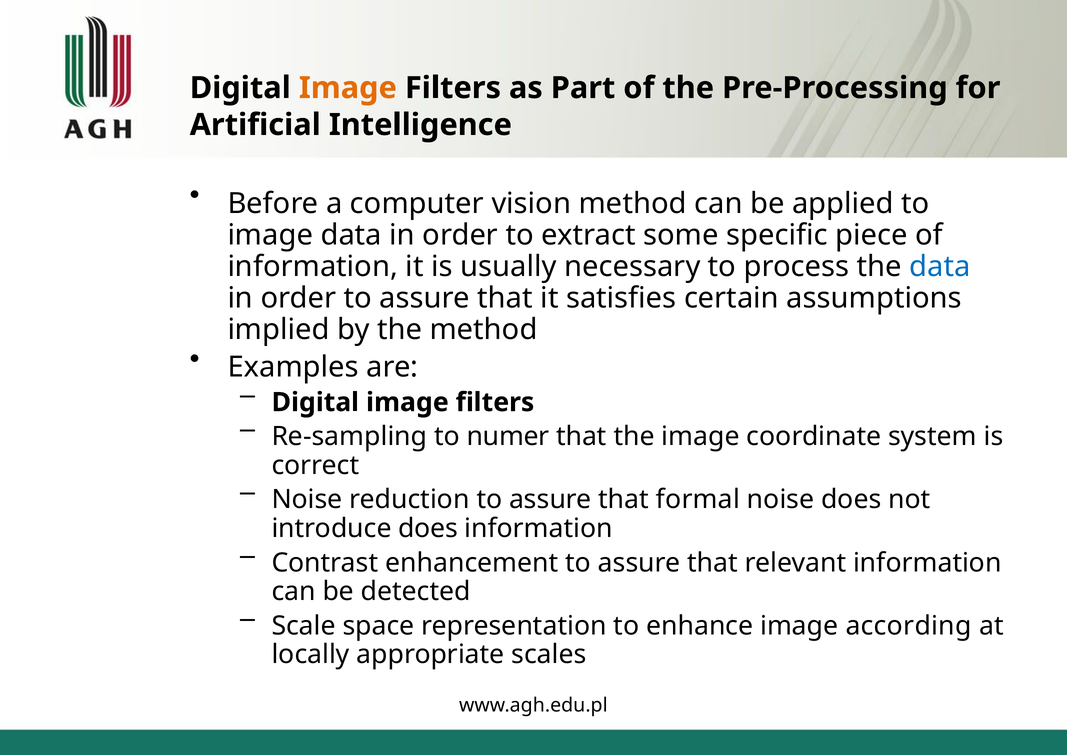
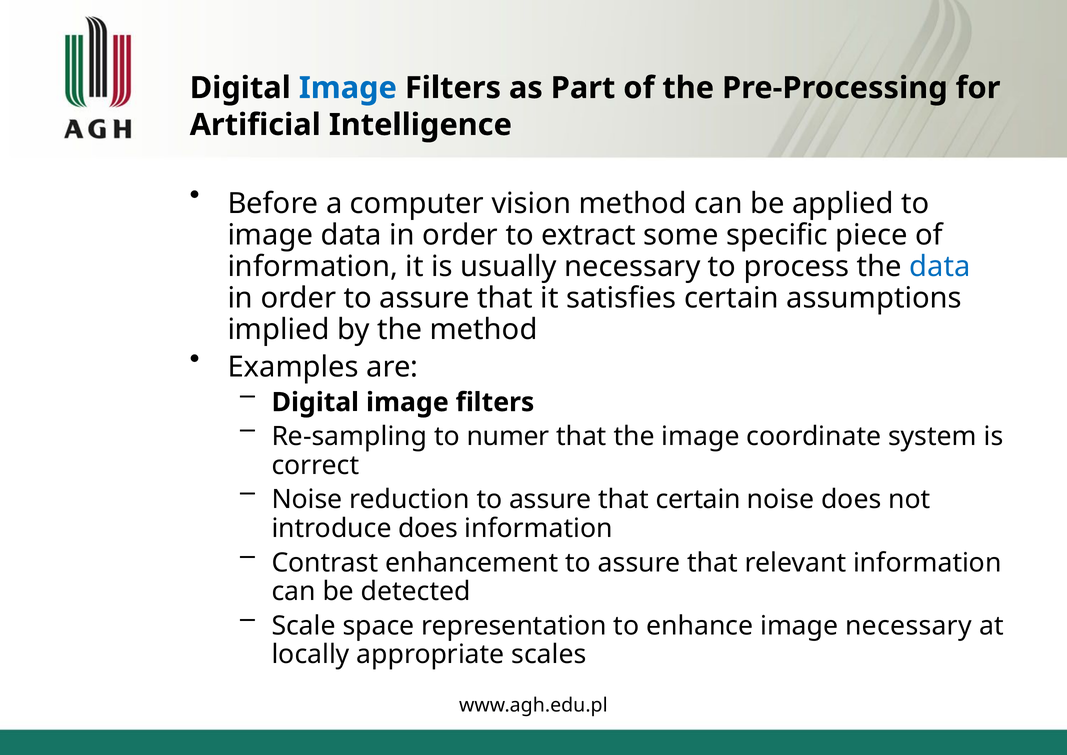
Image colour: orange -> blue (348, 88)
that formal: formal -> certain (698, 500)
image according: according -> necessary (909, 626)
